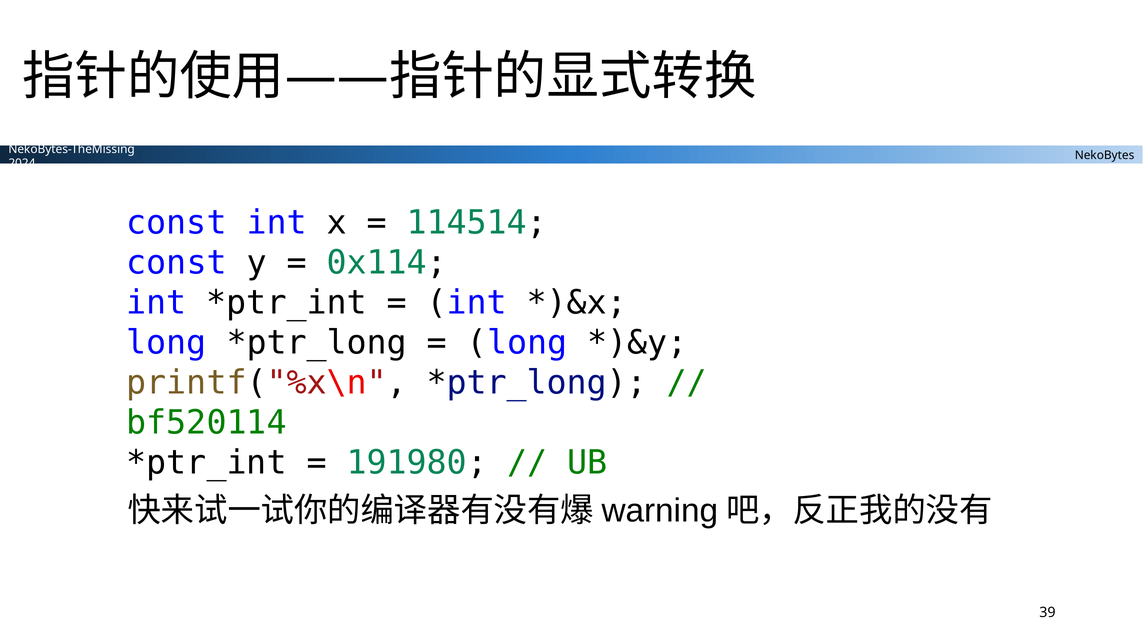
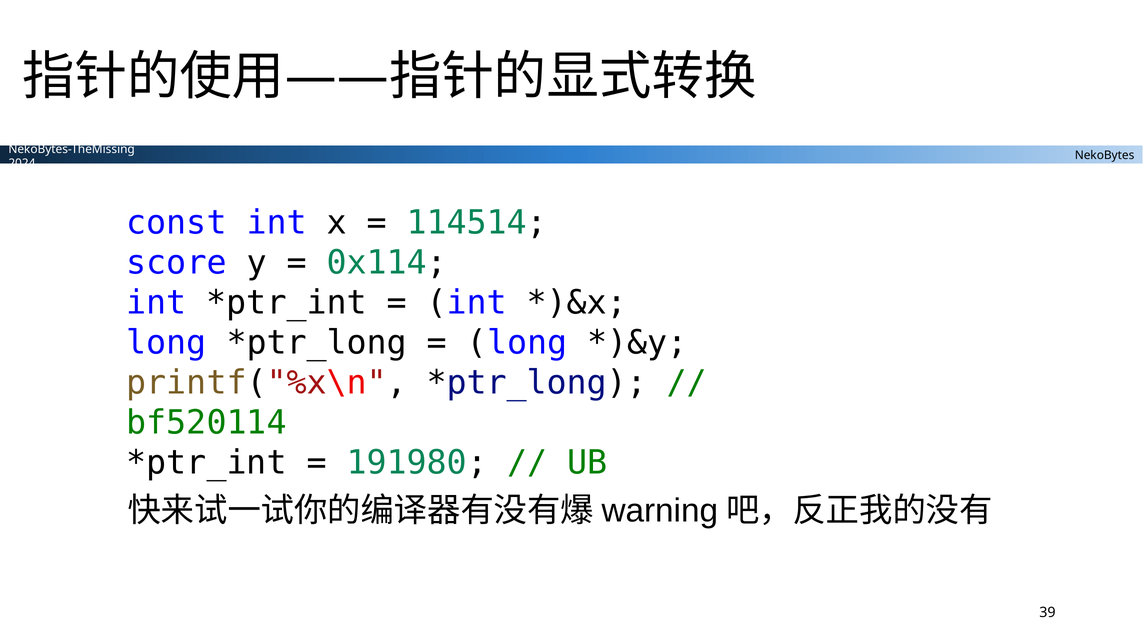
const: const -> score (177, 263)
